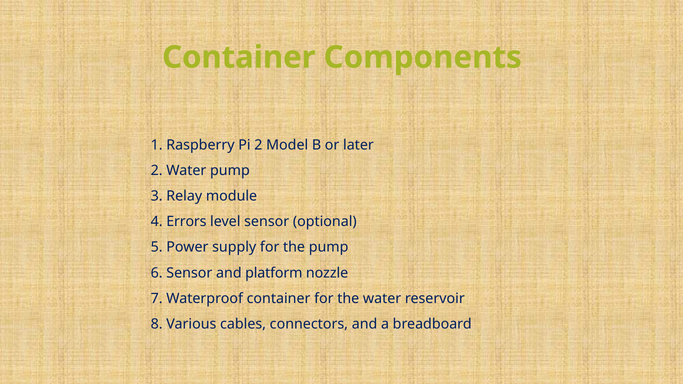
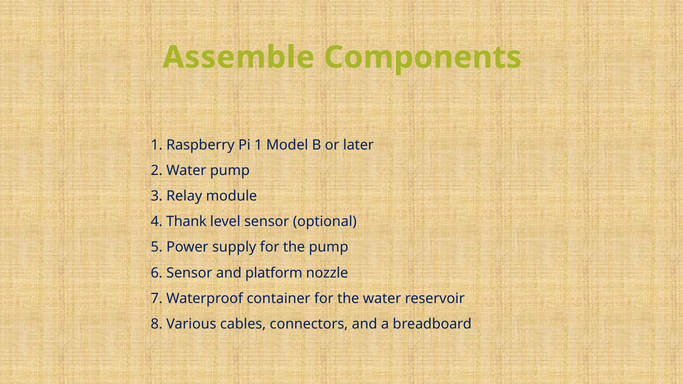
Container: Container -> Assemble (239, 57)
Pi 2: 2 -> 1 (258, 145)
Errors: Errors -> Thank (186, 222)
